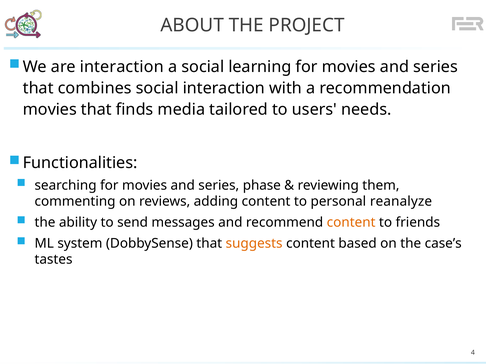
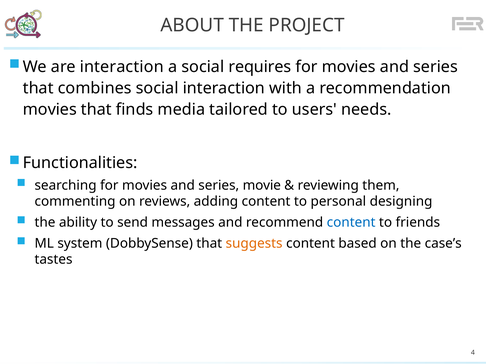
learning: learning -> requires (260, 67)
phase: phase -> movie (262, 186)
reanalyze: reanalyze -> designing (401, 202)
content colour: orange -> blue (351, 223)
